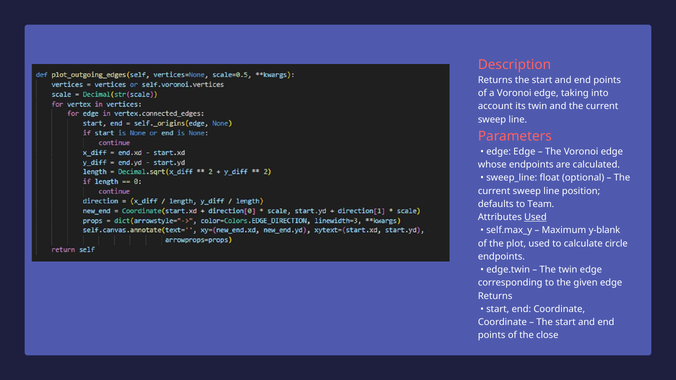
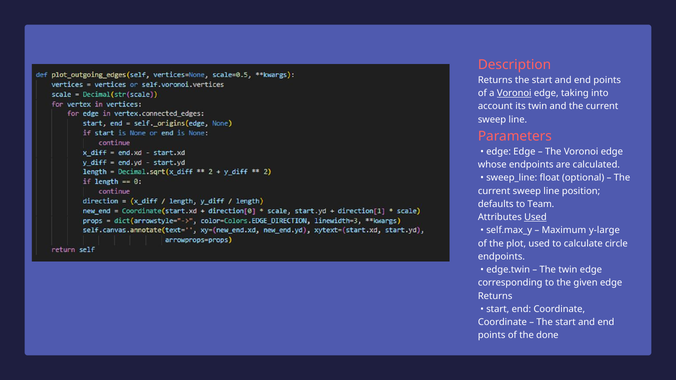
Voronoi underline: none -> present (514, 93)
y-blank: y-blank -> y-large (604, 230)
close: close -> done (547, 336)
